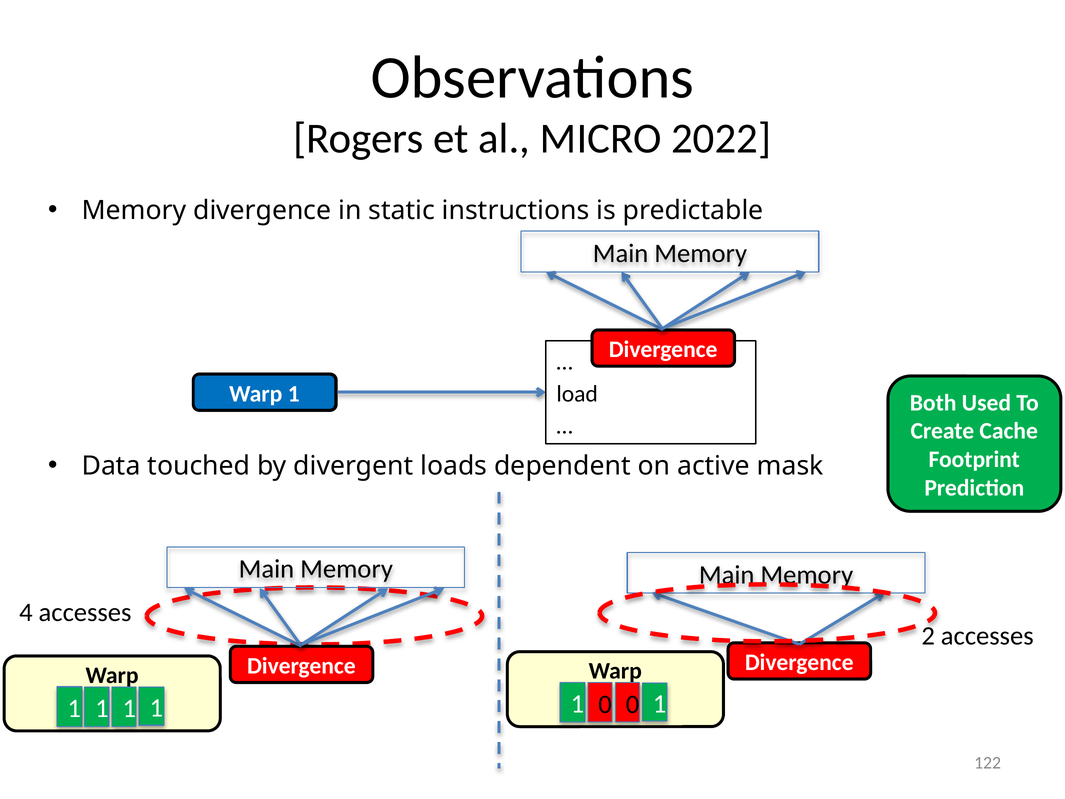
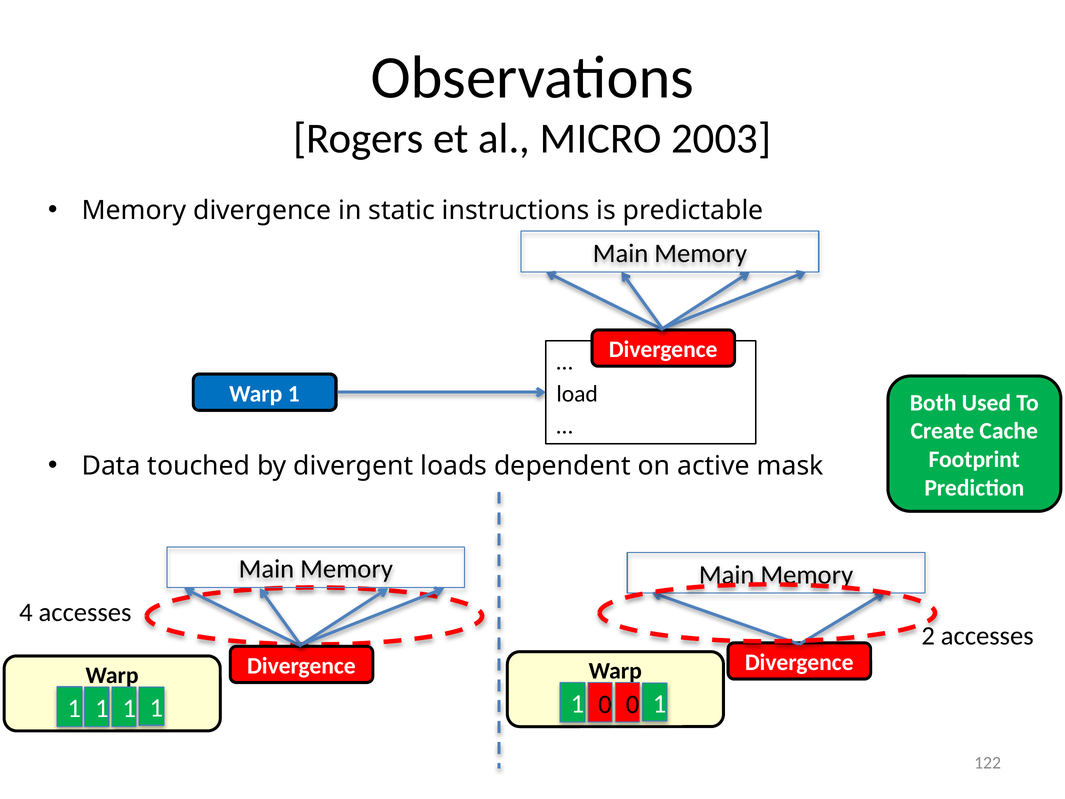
2022: 2022 -> 2003 (721, 139)
